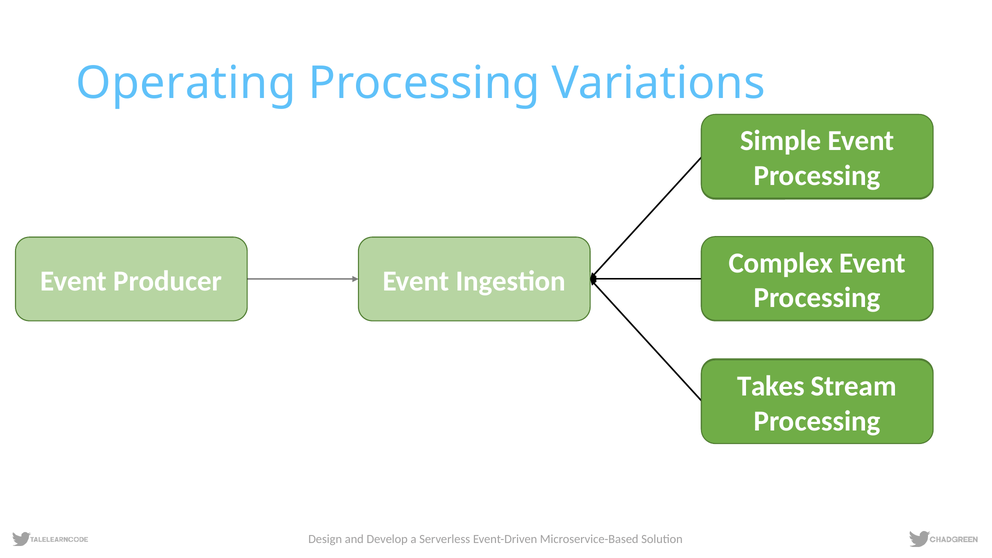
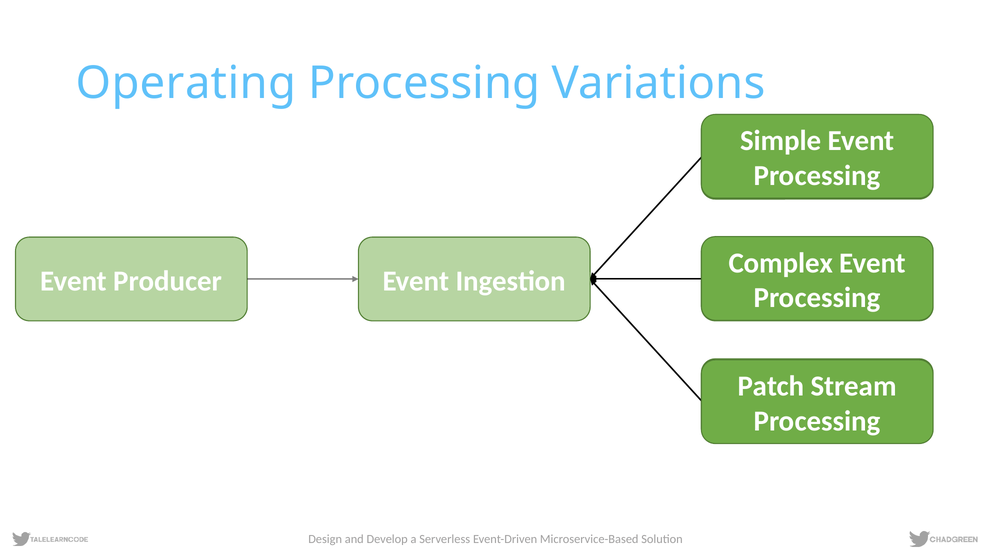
Takes: Takes -> Patch (771, 386)
